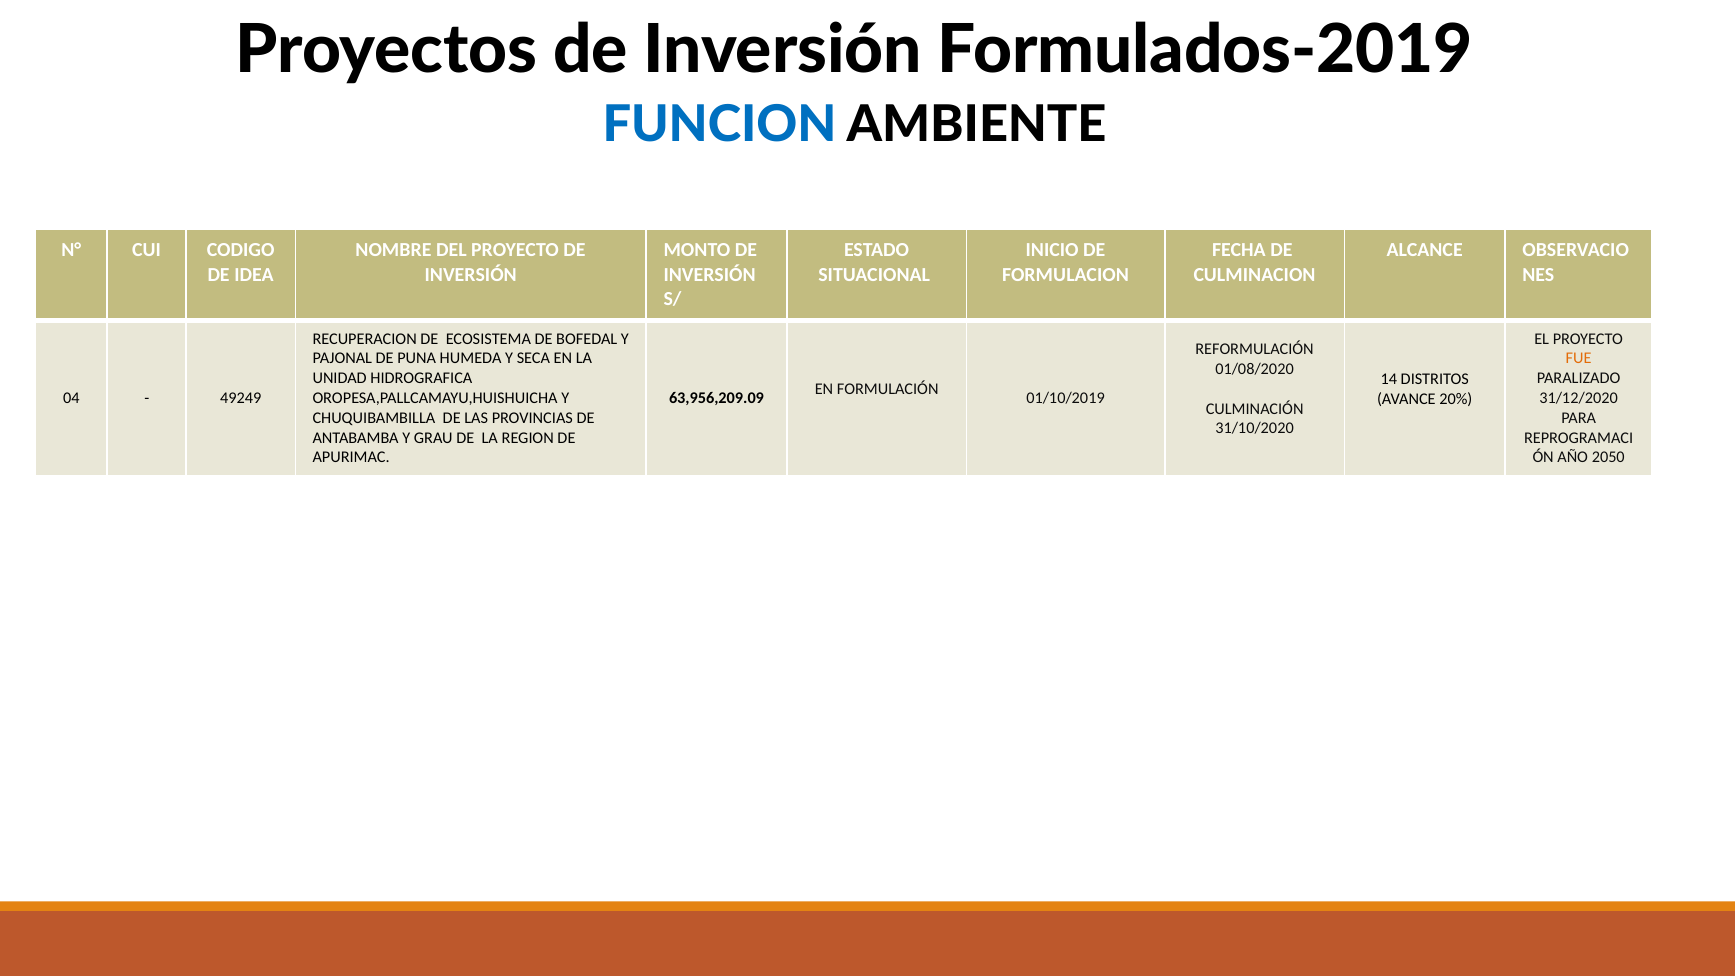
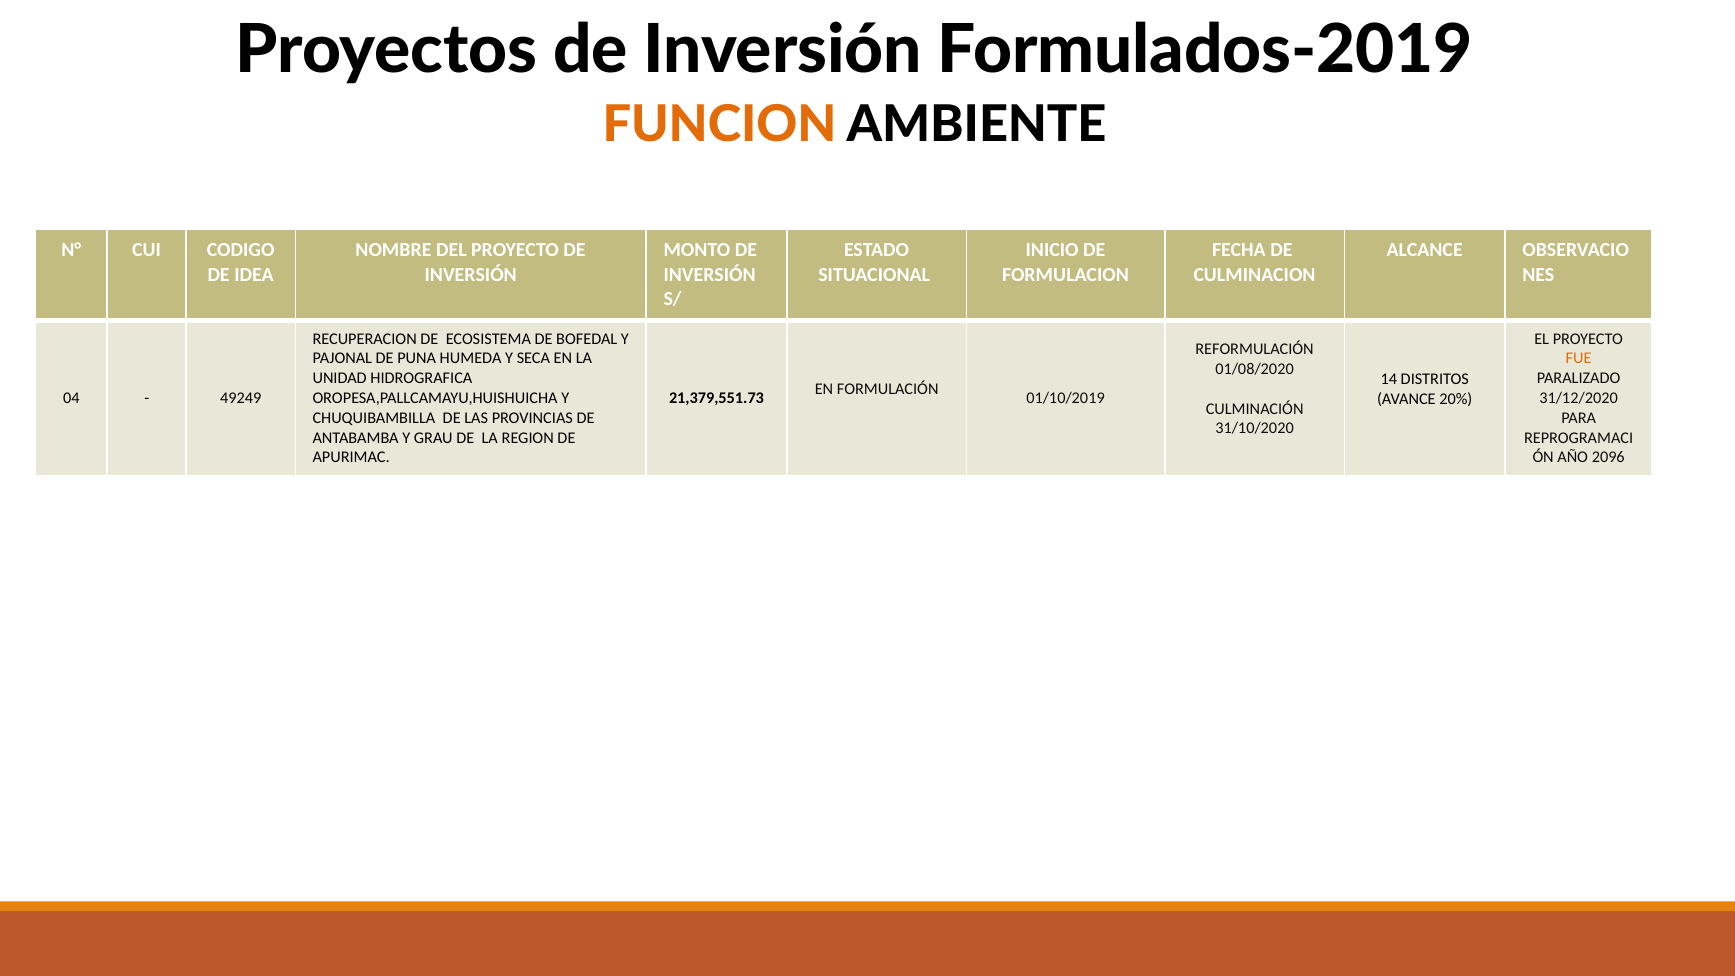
FUNCION colour: blue -> orange (719, 125)
63,956,209.09: 63,956,209.09 -> 21,379,551.73 (716, 398)
2050: 2050 -> 2096 (1608, 457)
